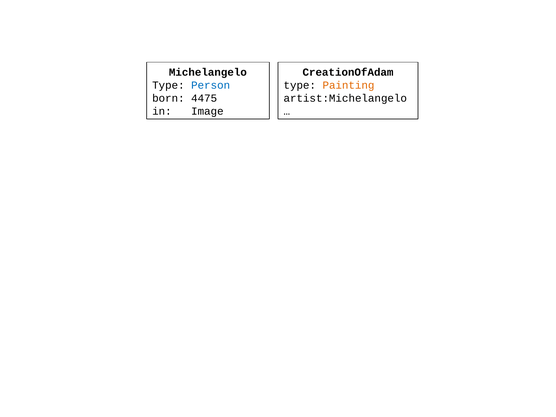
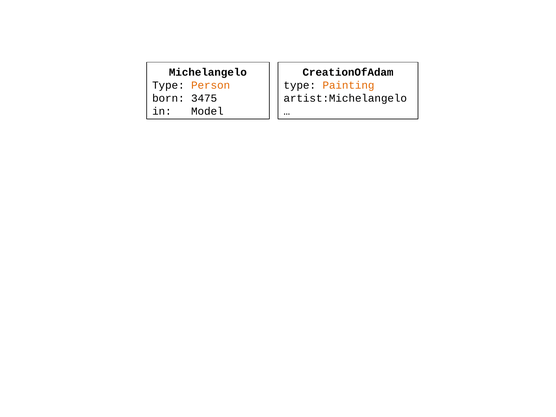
Person colour: blue -> orange (211, 85)
4475: 4475 -> 3475 (204, 98)
Image: Image -> Model (207, 111)
